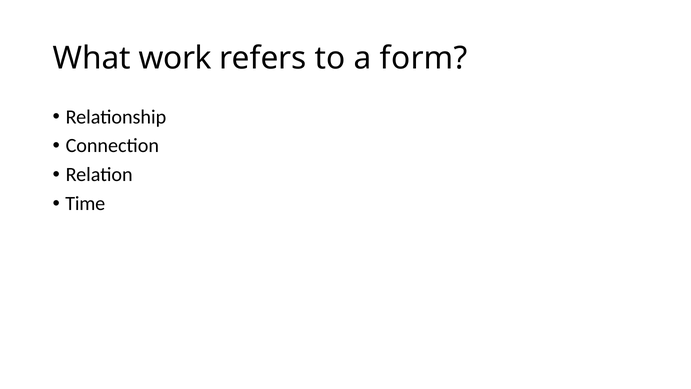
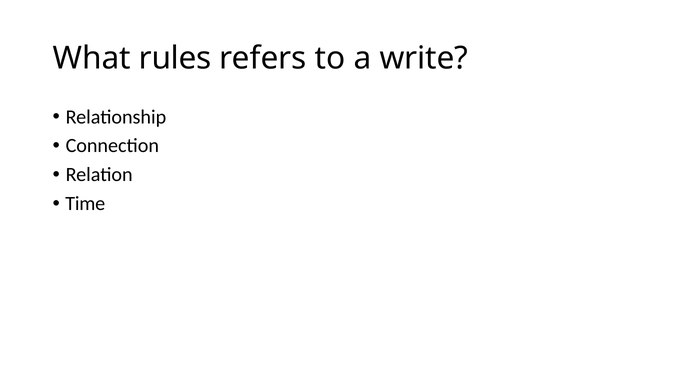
work: work -> rules (175, 58)
form: form -> write (424, 58)
